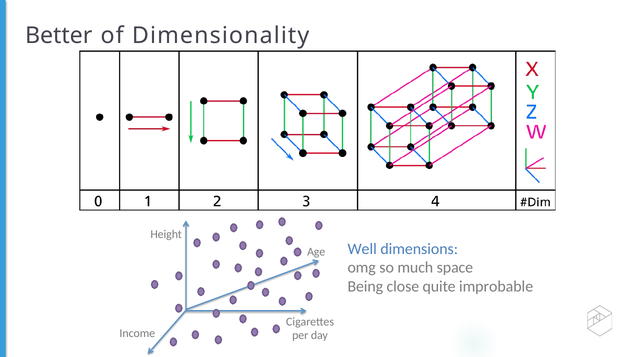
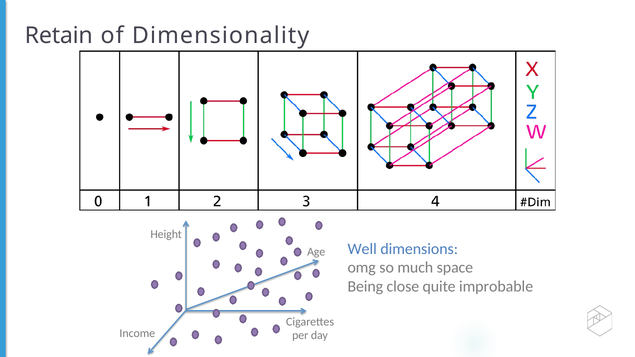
Better: Better -> Retain (59, 36)
